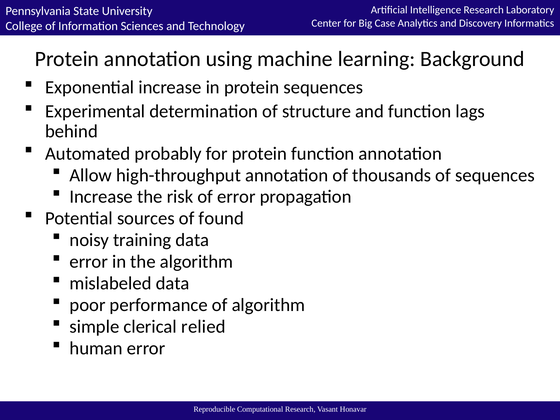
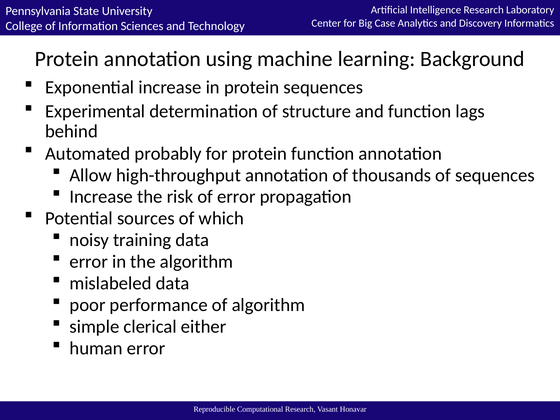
found: found -> which (221, 218)
relied: relied -> either (204, 327)
